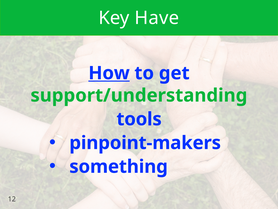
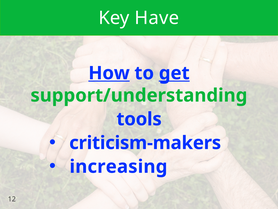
get underline: none -> present (174, 73)
pinpoint-makers: pinpoint-makers -> criticism-makers (145, 143)
something: something -> increasing (118, 166)
